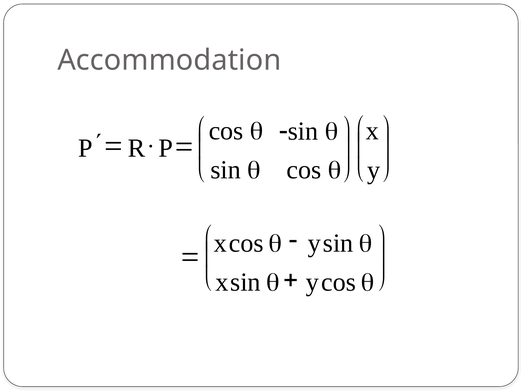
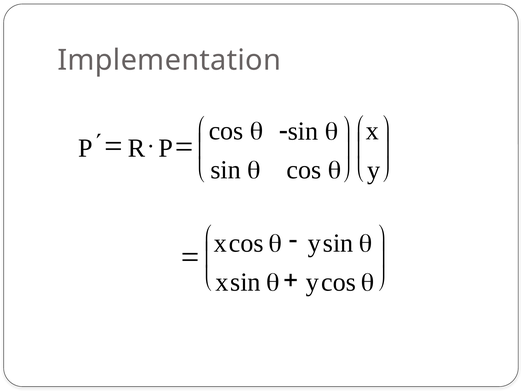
Accommodation: Accommodation -> Implementation (169, 60)
